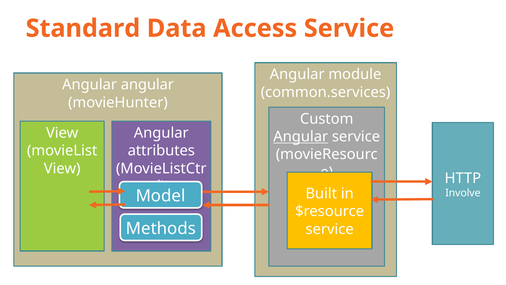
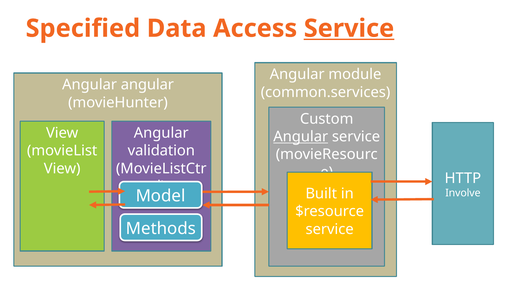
Standard: Standard -> Specified (83, 28)
Service underline: none -> present (349, 28)
attributes: attributes -> validation (161, 151)
